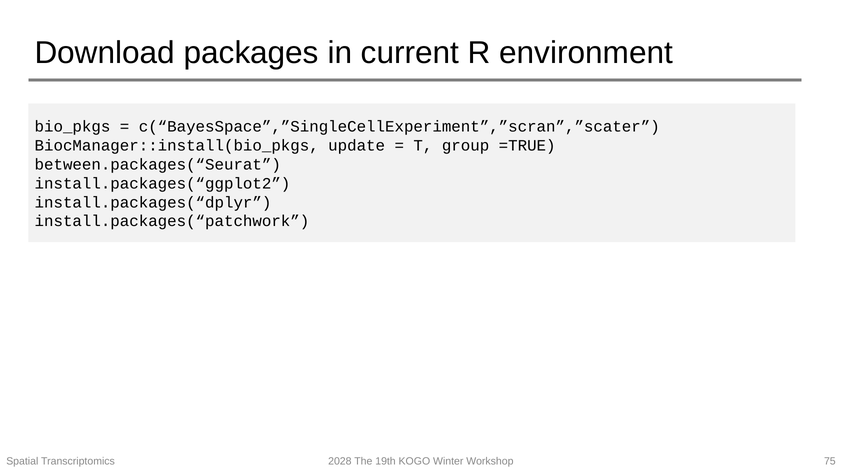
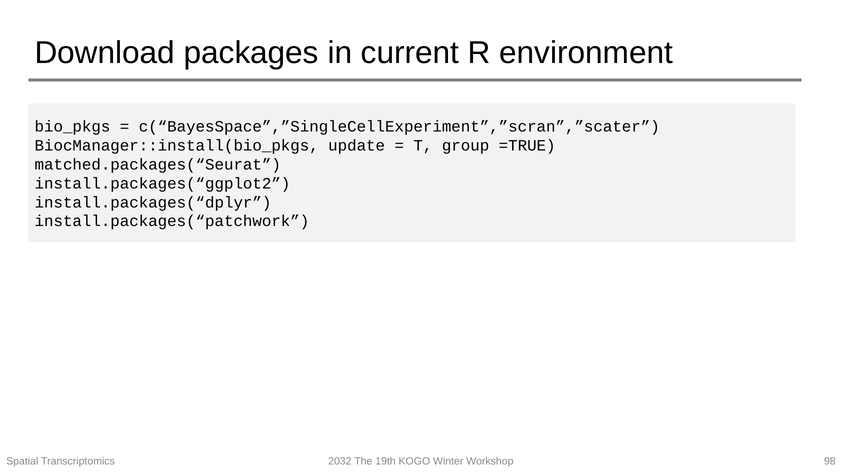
between.packages(“Seurat: between.packages(“Seurat -> matched.packages(“Seurat (158, 165)
2028: 2028 -> 2032 (340, 462)
75: 75 -> 98 (830, 462)
